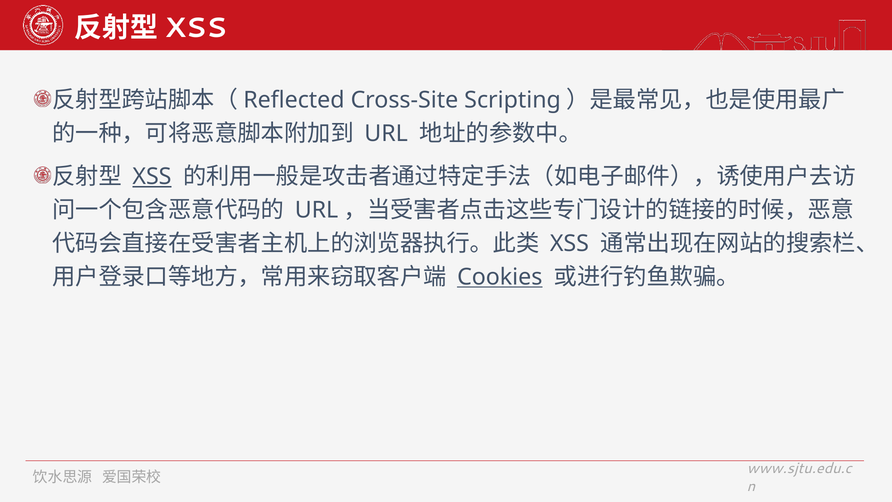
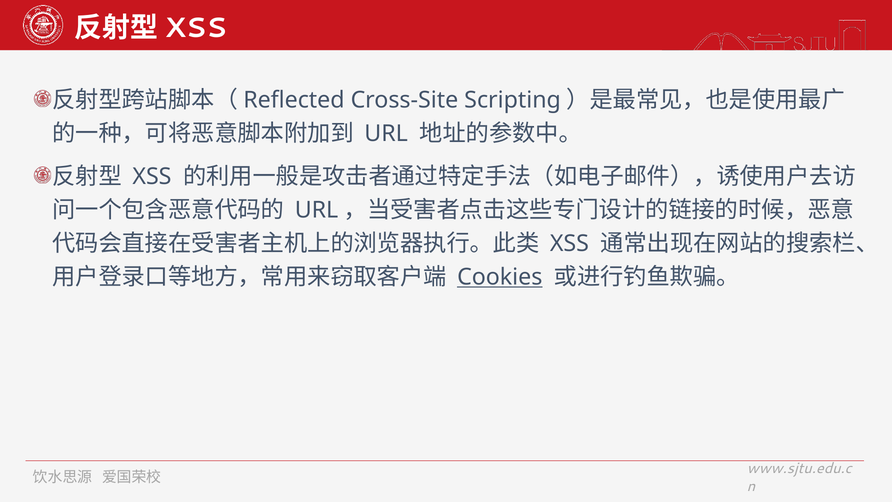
XSS underline: present -> none (152, 177)
